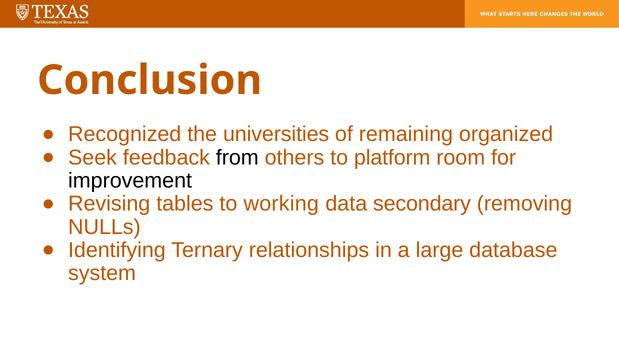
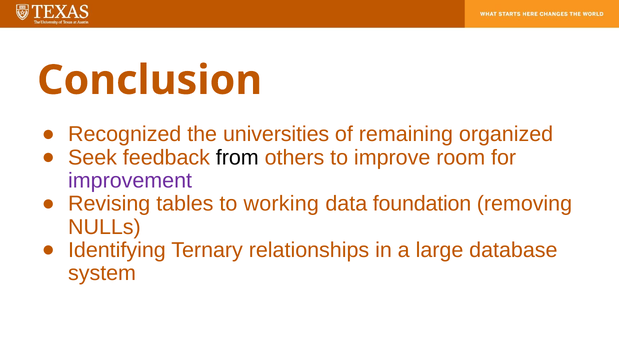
platform: platform -> improve (392, 158)
improvement colour: black -> purple (130, 181)
secondary: secondary -> foundation (422, 204)
